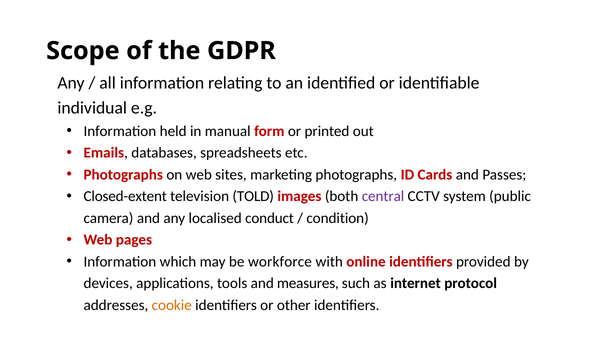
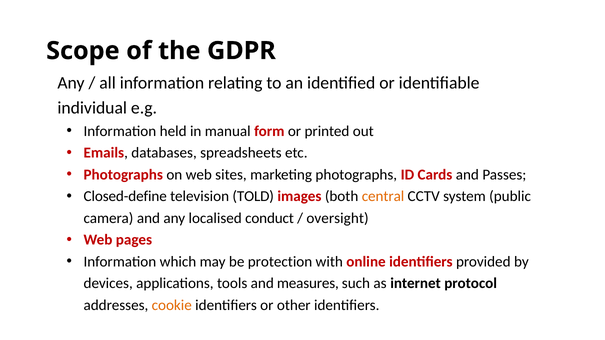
Closed-extent: Closed-extent -> Closed-define (125, 197)
central colour: purple -> orange (383, 197)
condition: condition -> oversight (338, 218)
workforce: workforce -> protection (280, 262)
